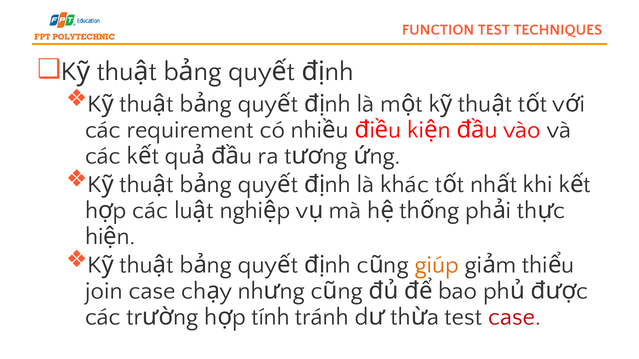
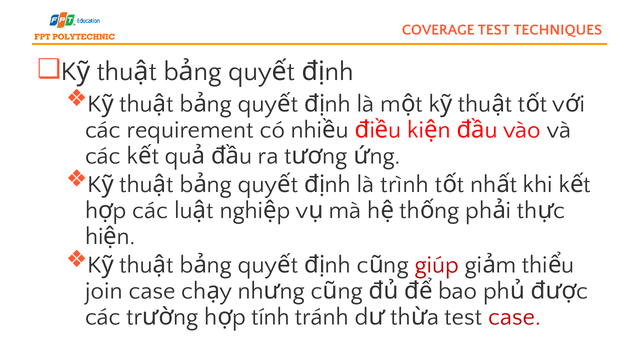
FUNCTION: FUNCTION -> COVERAGE (438, 30)
khác: khác -> trình (405, 185)
giúp colour: orange -> red (437, 265)
